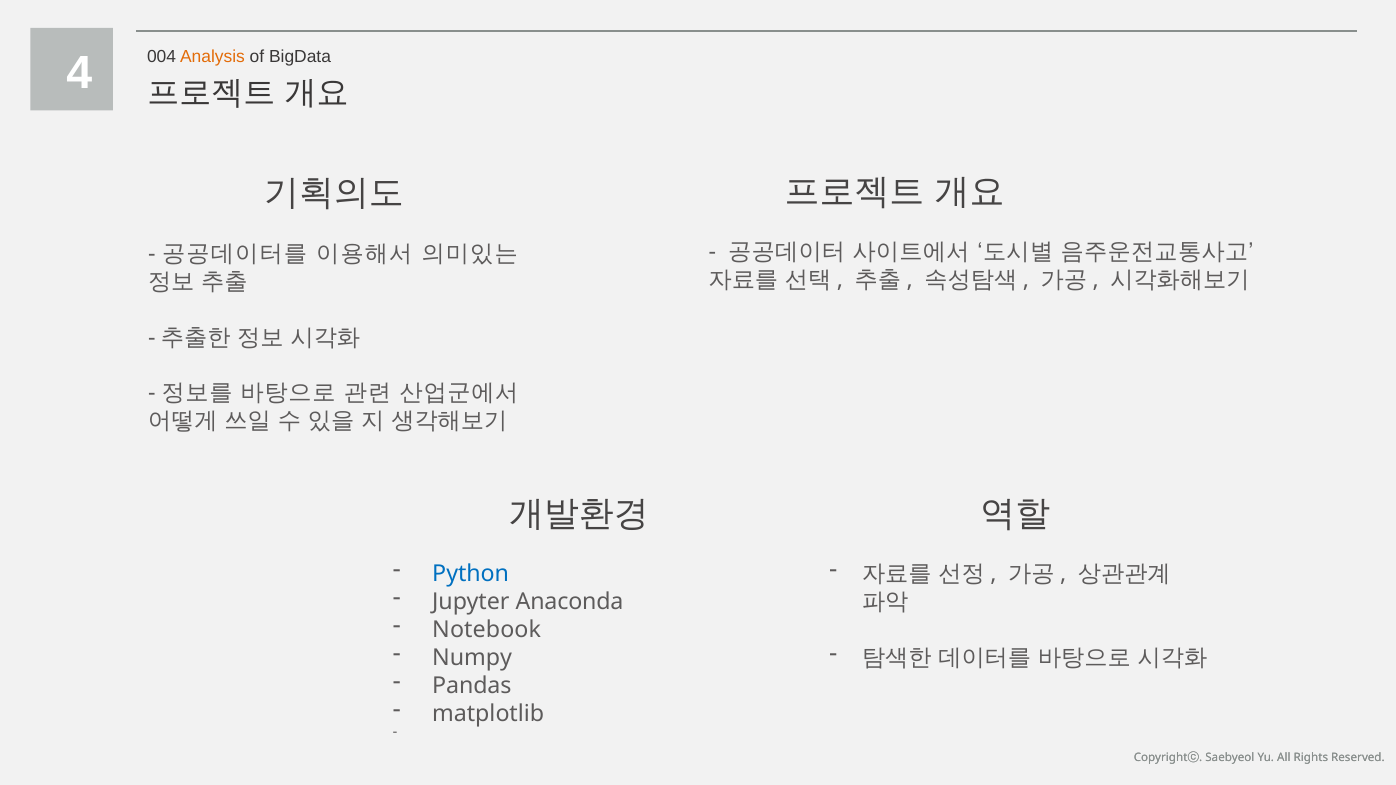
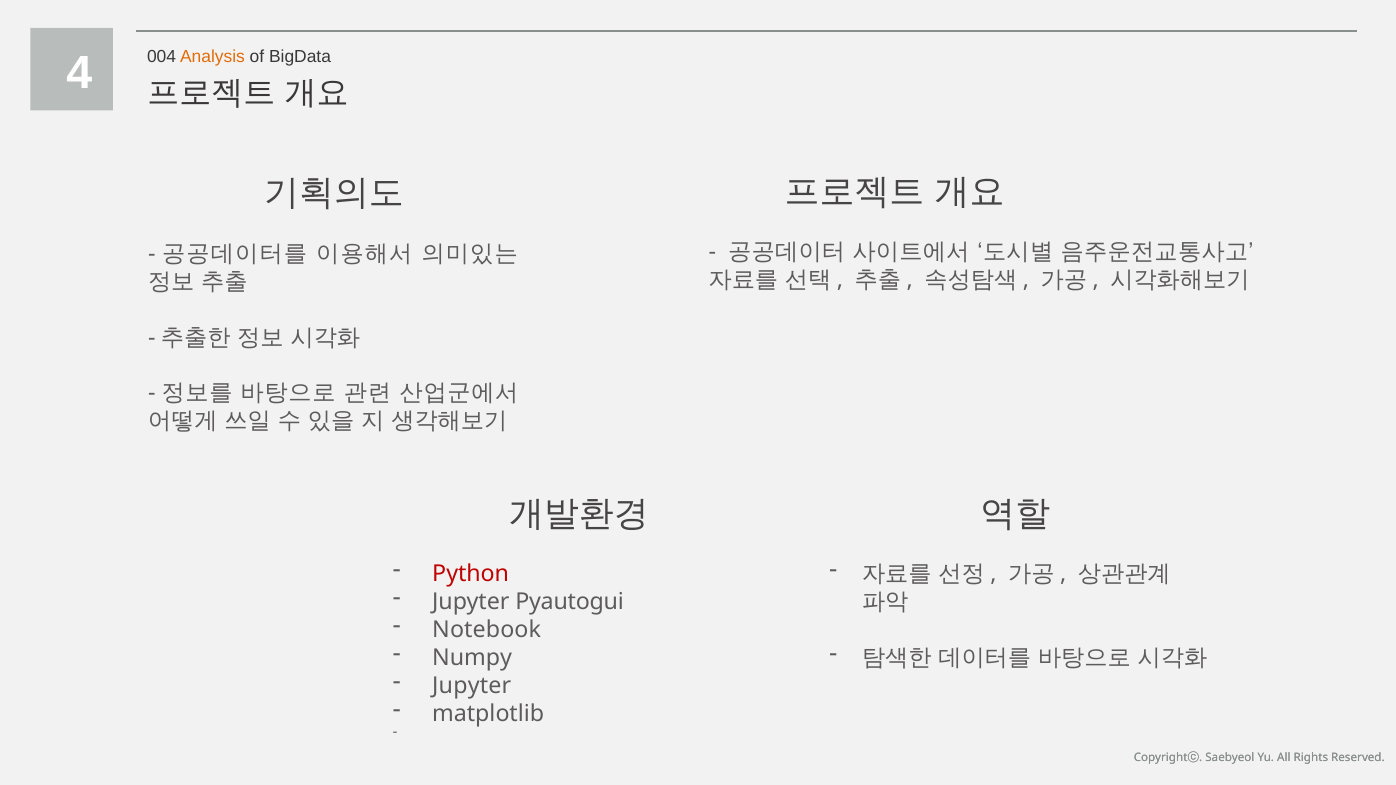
Python colour: blue -> red (471, 574)
Anaconda: Anaconda -> Pyautogui (570, 602)
Pandas: Pandas -> Jupyter (472, 686)
